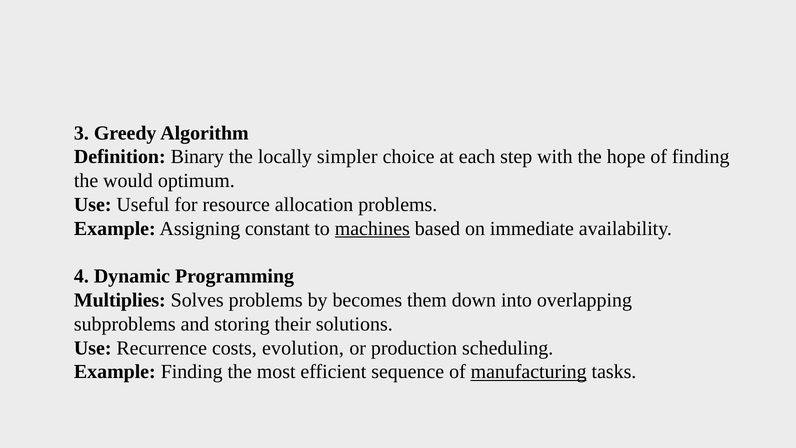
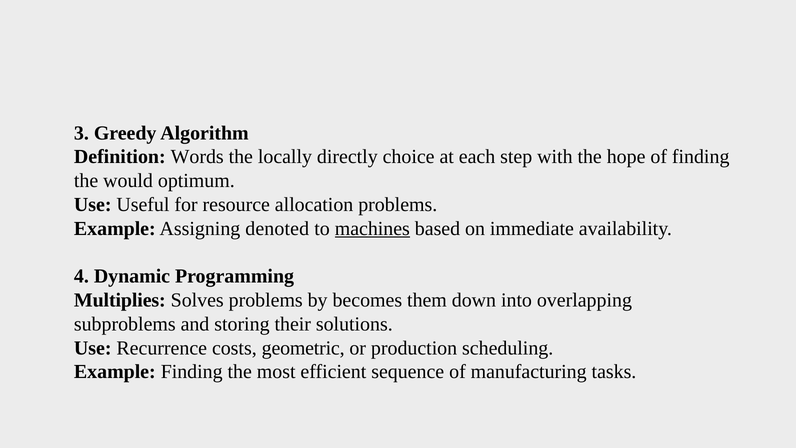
Binary: Binary -> Words (197, 157)
simpler: simpler -> directly (347, 157)
constant: constant -> denoted (277, 228)
evolution: evolution -> geometric (303, 348)
manufacturing underline: present -> none (529, 372)
